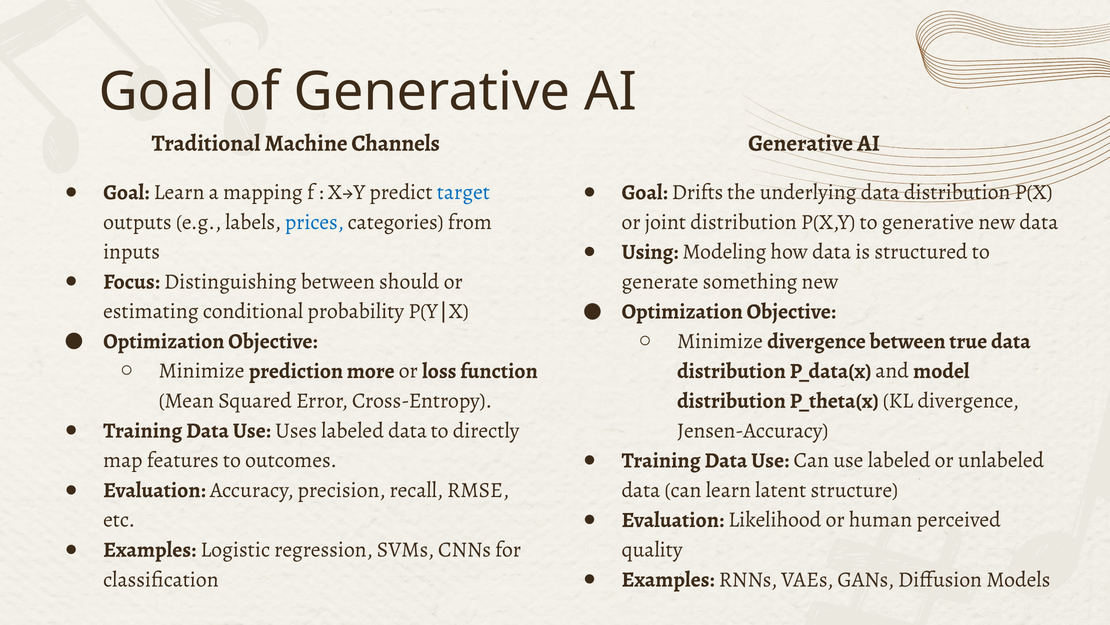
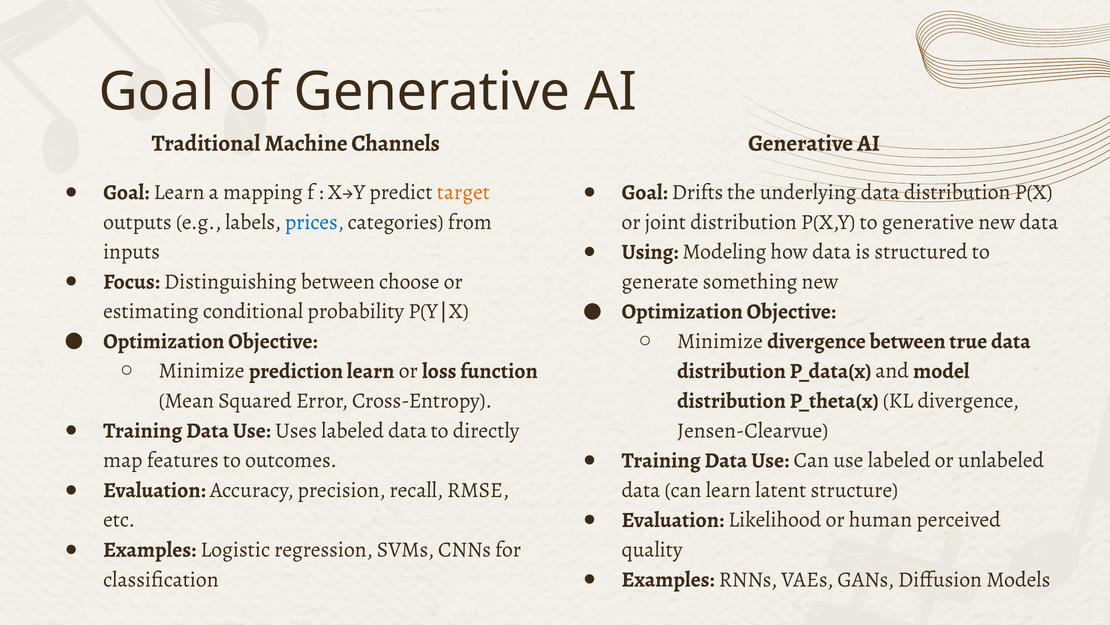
target colour: blue -> orange (463, 192)
should: should -> choose (409, 281)
prediction more: more -> learn (371, 370)
Jensen-Accuracy: Jensen-Accuracy -> Jensen-Clearvue (753, 430)
